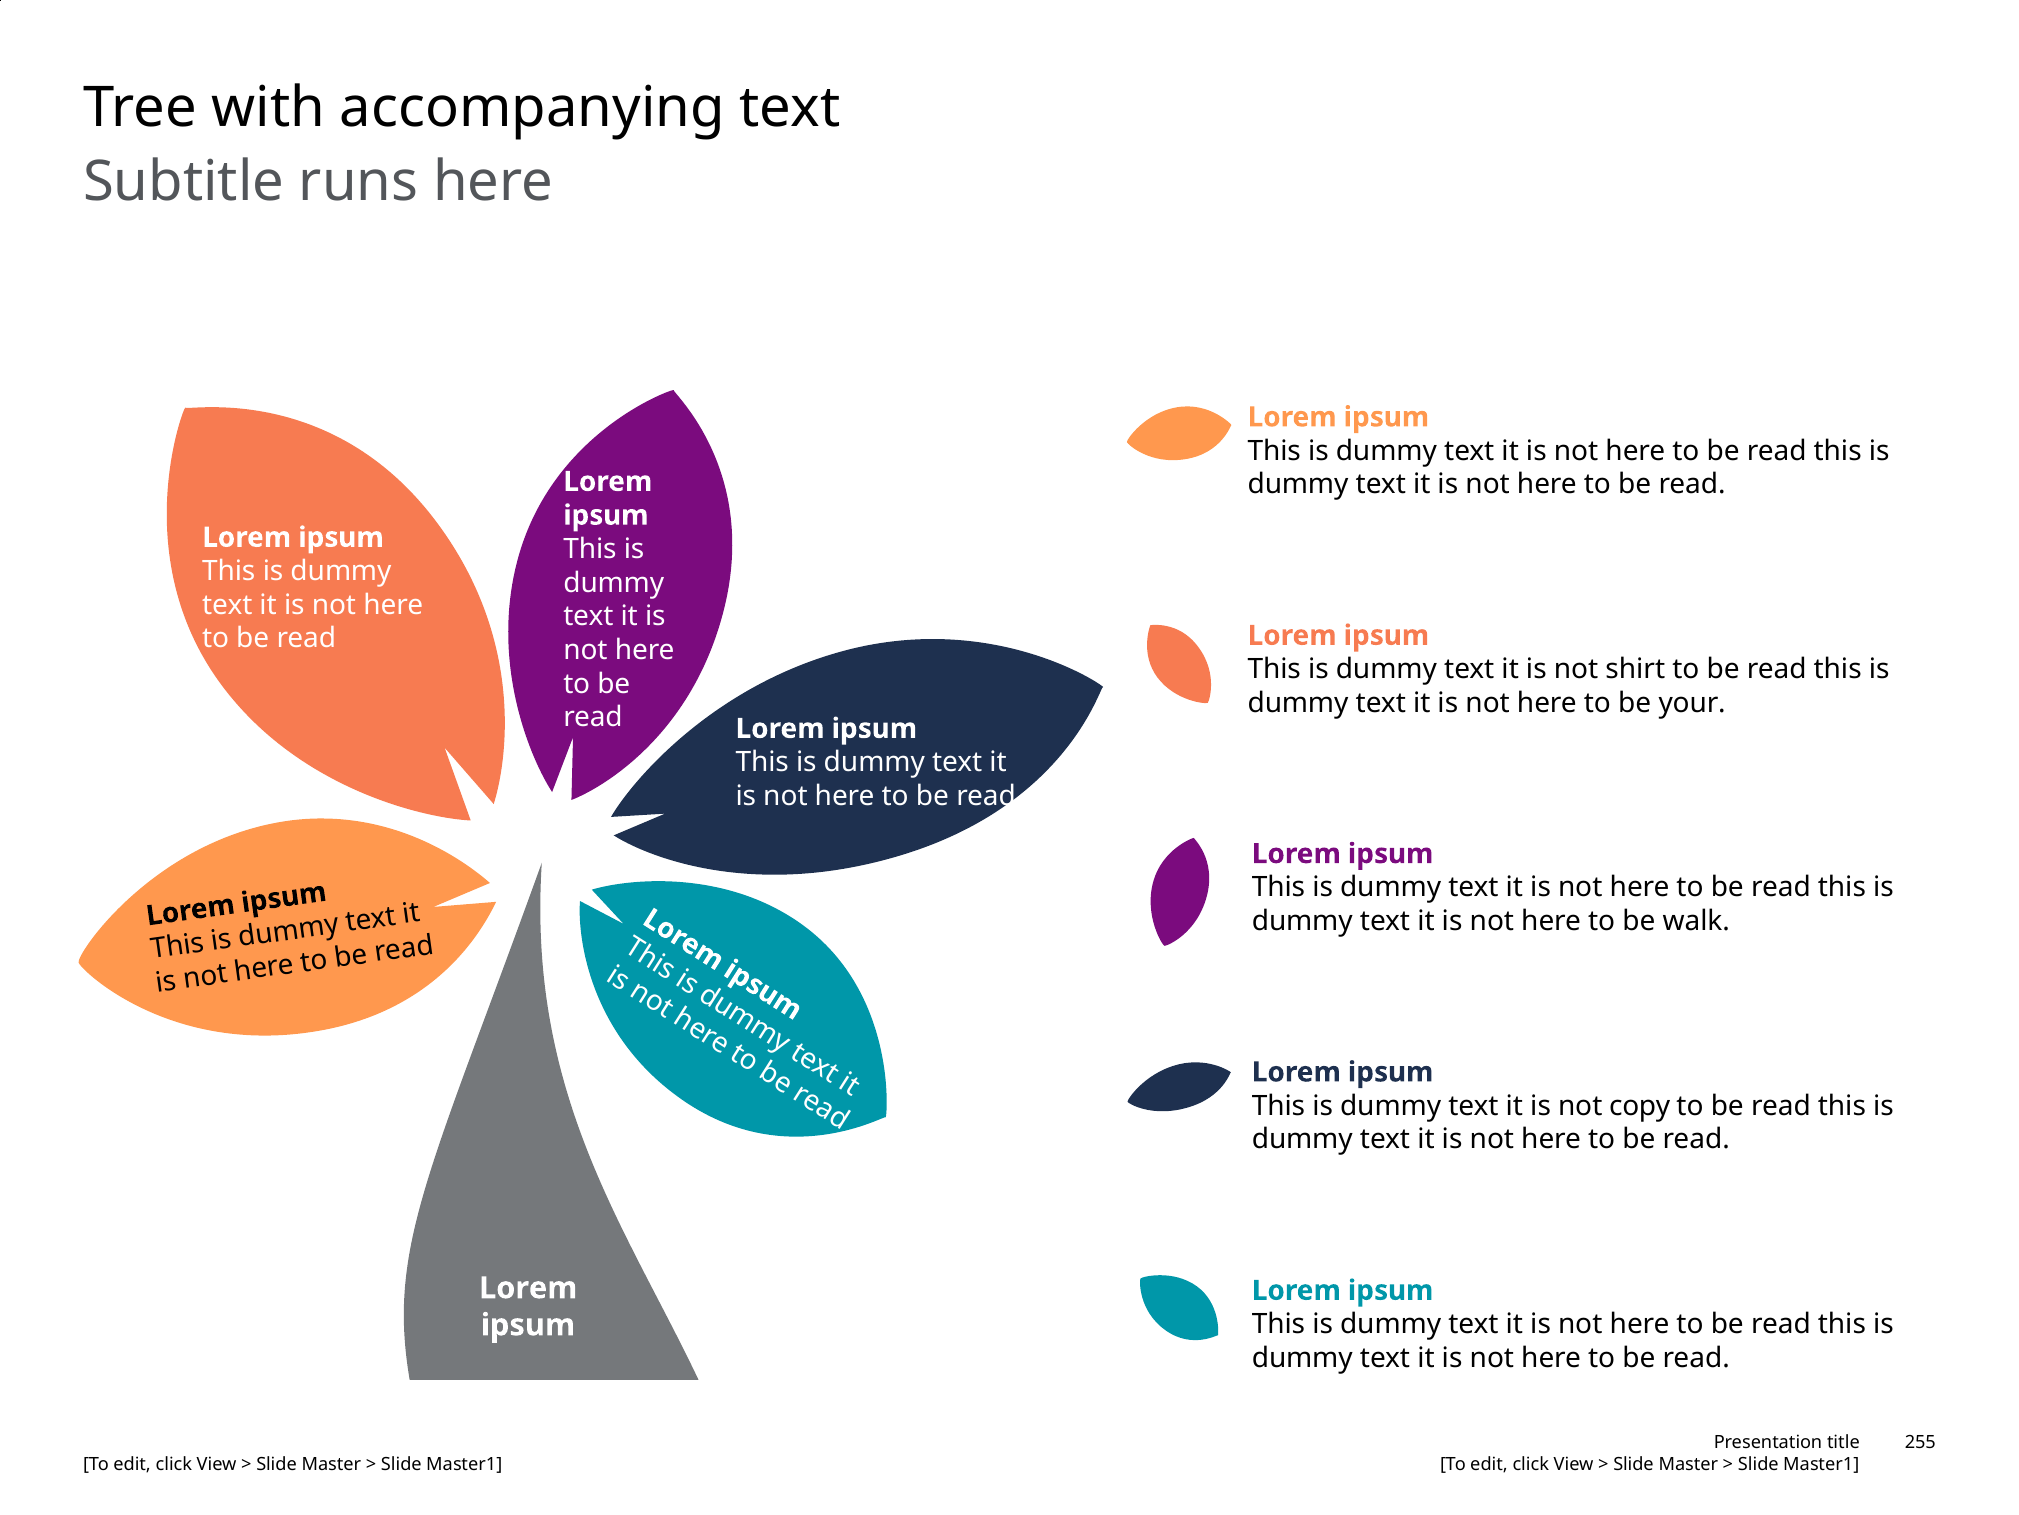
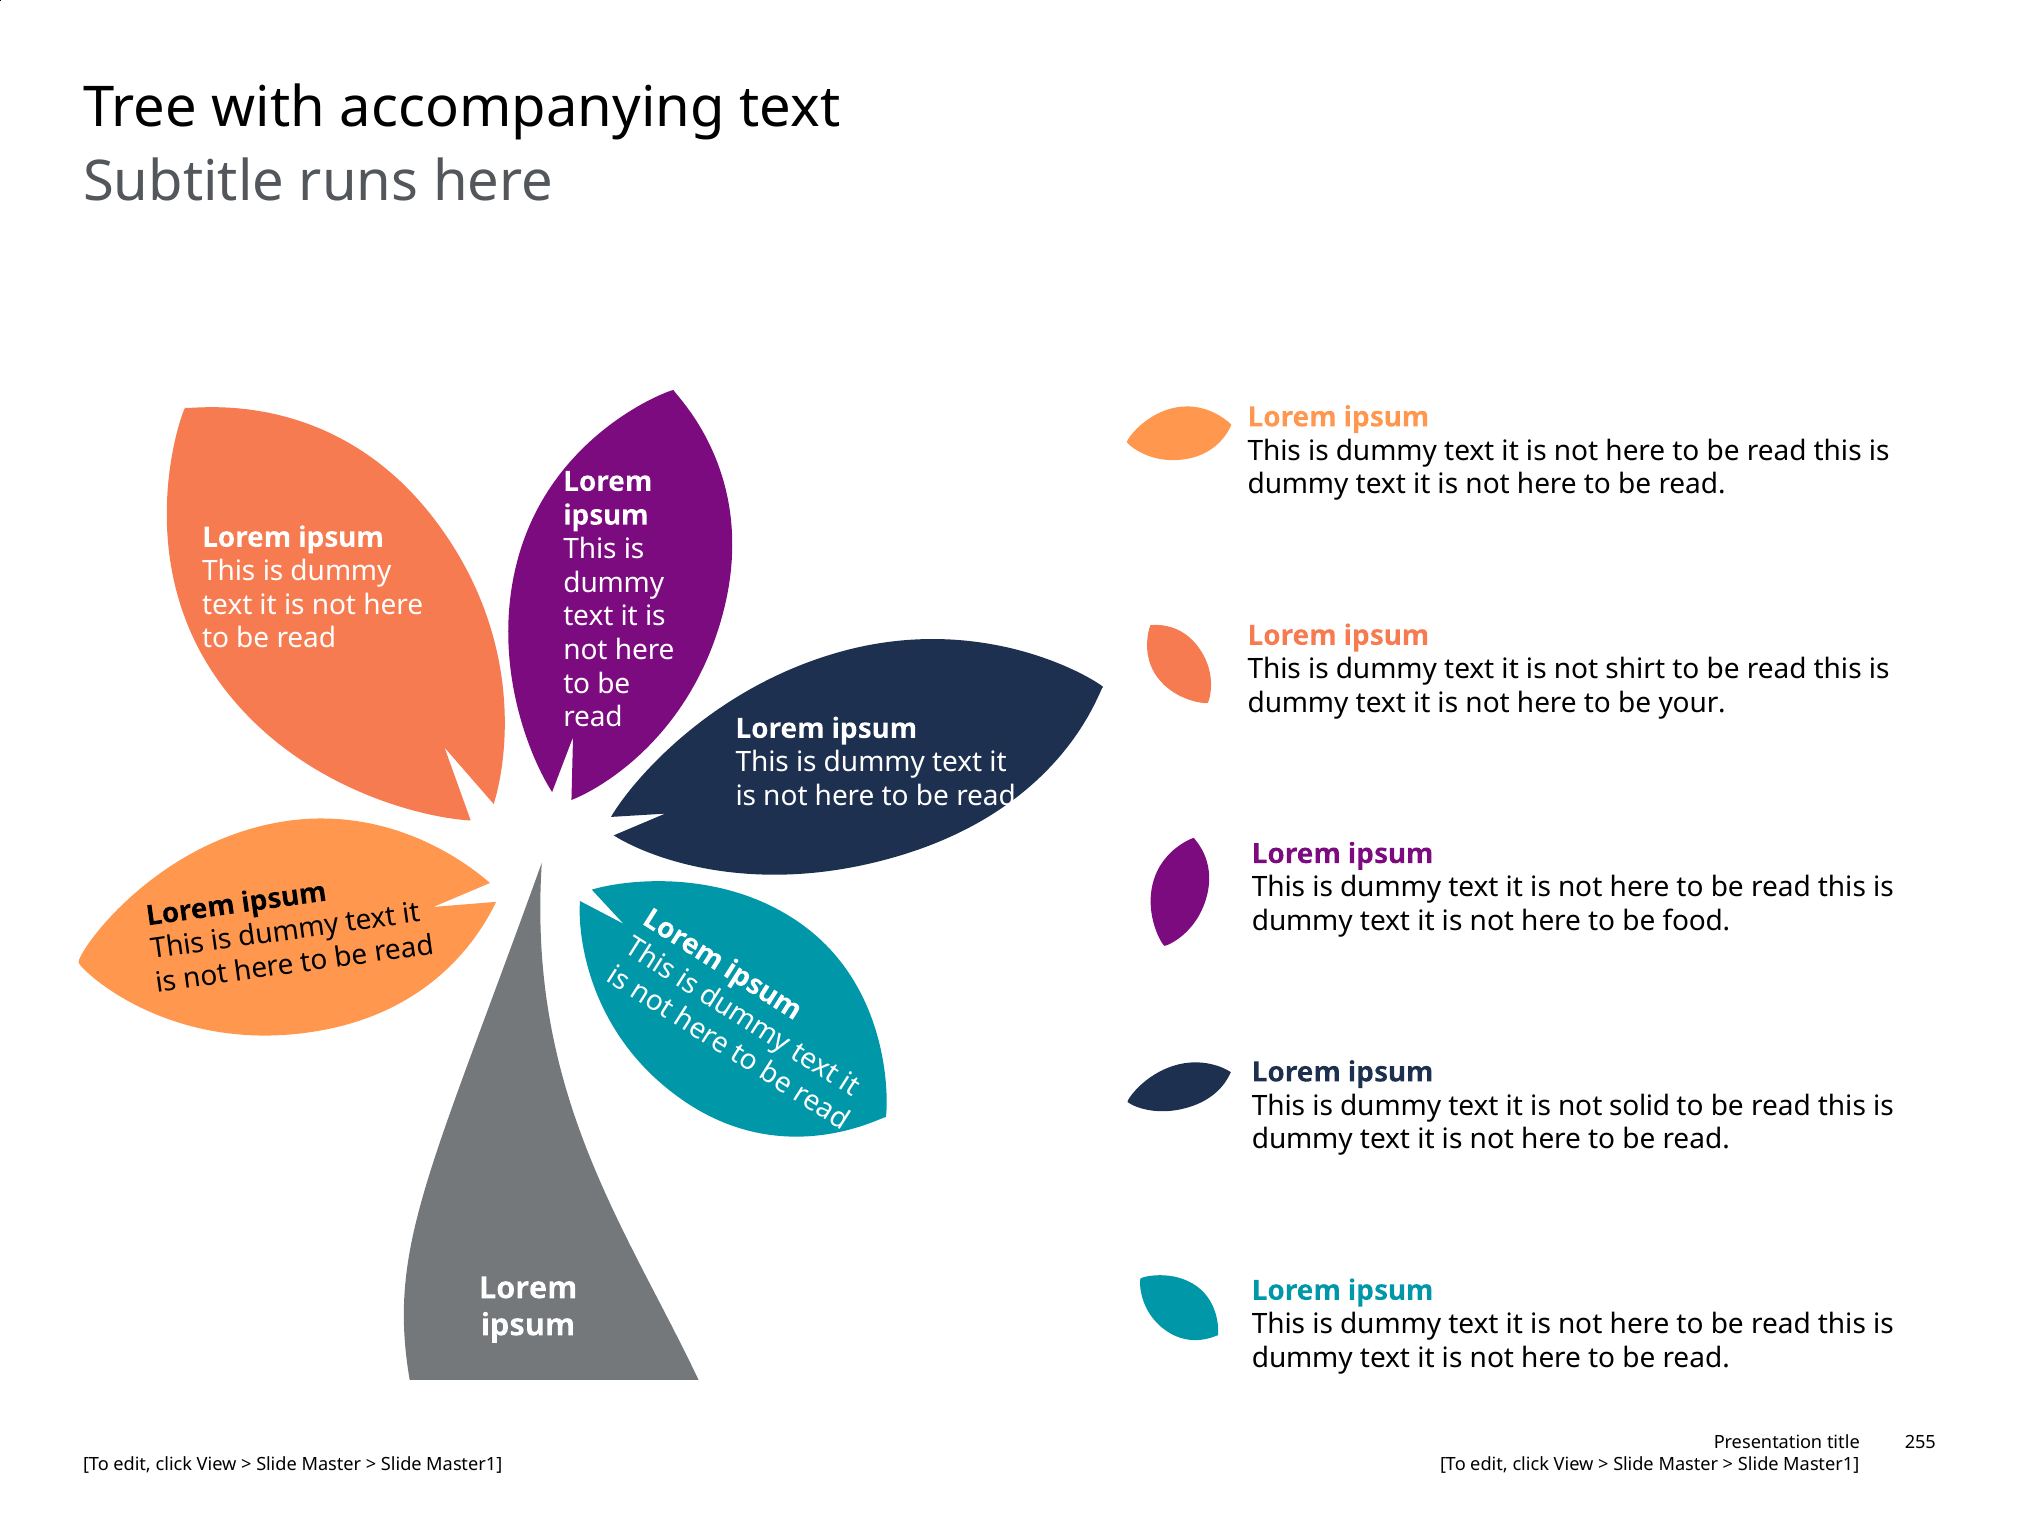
walk: walk -> food (1696, 921)
copy: copy -> solid (1640, 1105)
